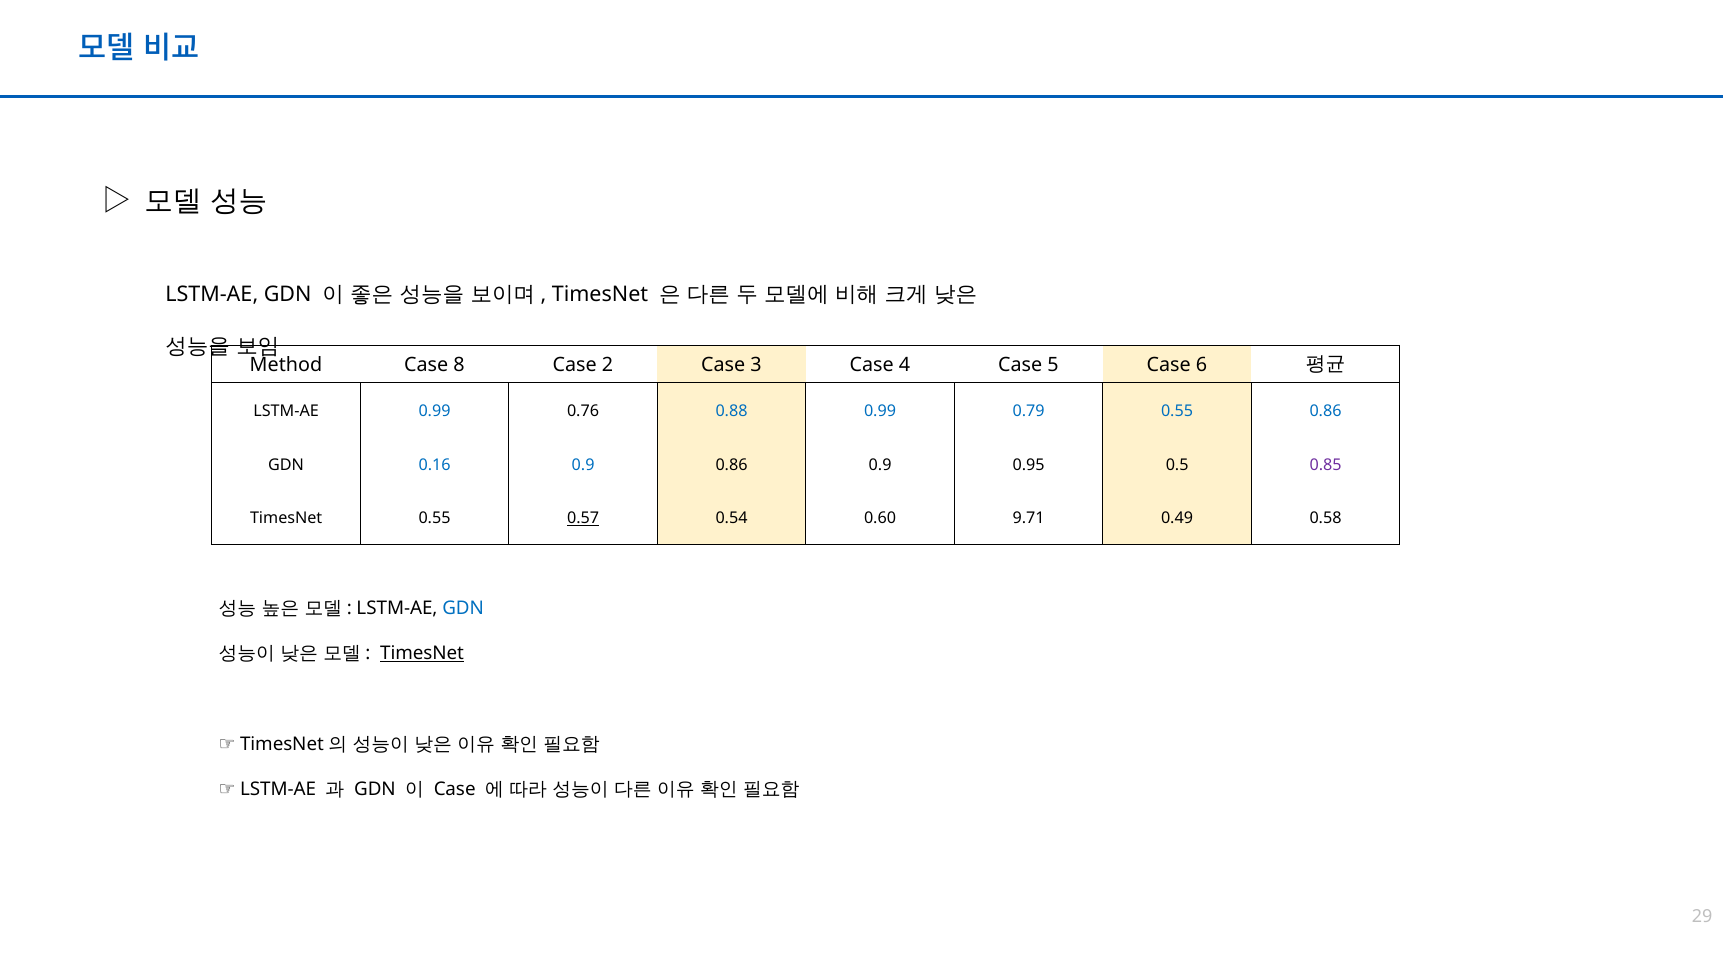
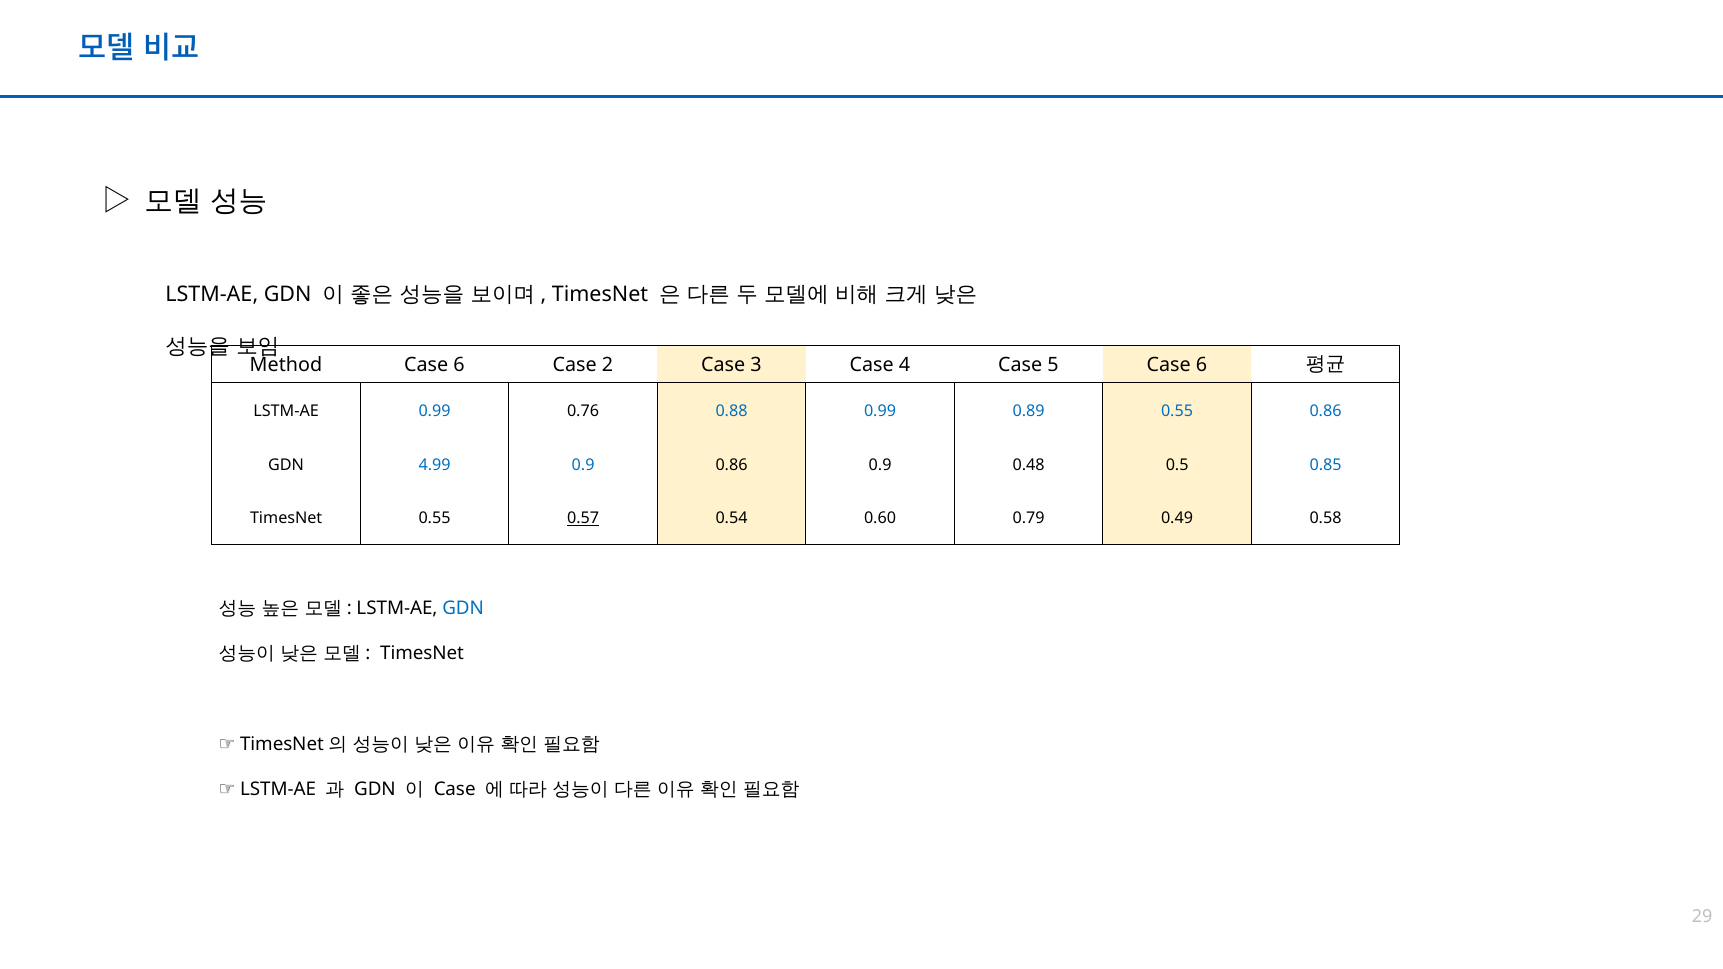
Method Case 8: 8 -> 6 (459, 365)
0.79: 0.79 -> 0.89 (1029, 411)
0.16: 0.16 -> 4.99 (435, 465)
0.95: 0.95 -> 0.48 (1029, 465)
0.85 colour: purple -> blue (1326, 465)
9.71: 9.71 -> 0.79 (1029, 519)
TimesNet underline: present -> none (422, 654)
